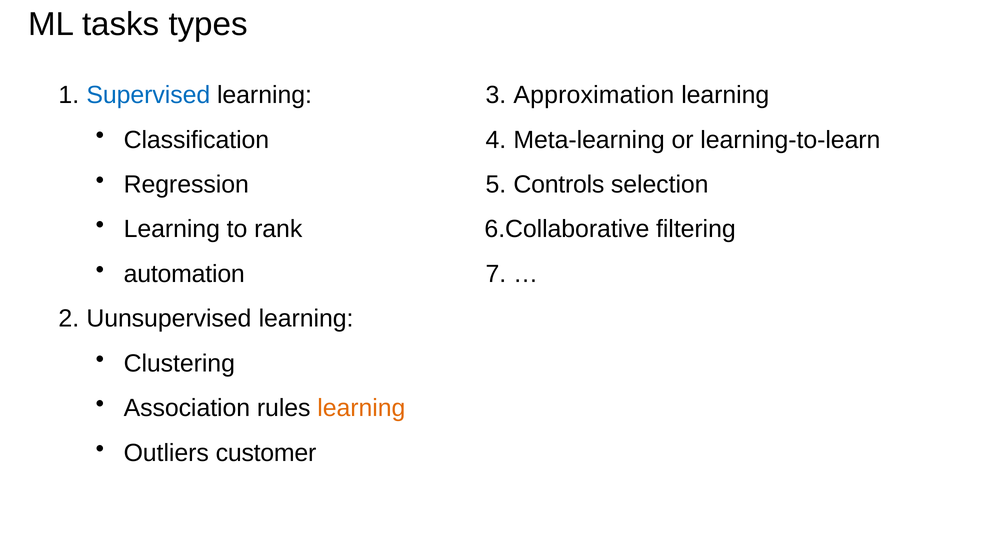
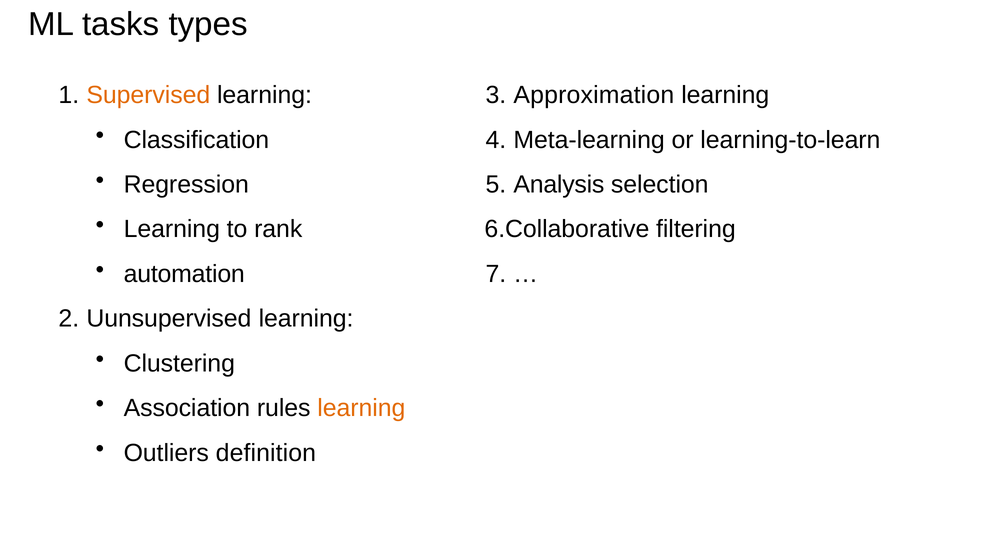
Supervised colour: blue -> orange (148, 95)
Controls: Controls -> Analysis (559, 185)
customer: customer -> definition (266, 453)
